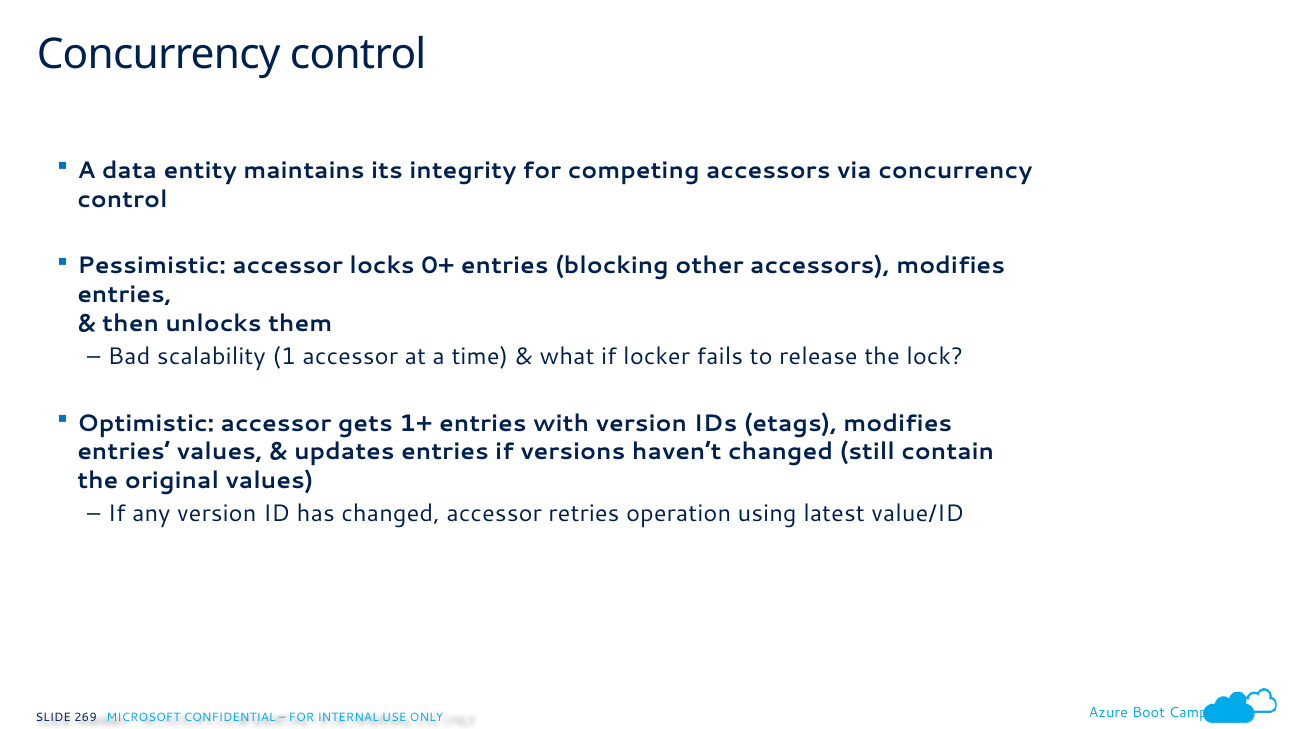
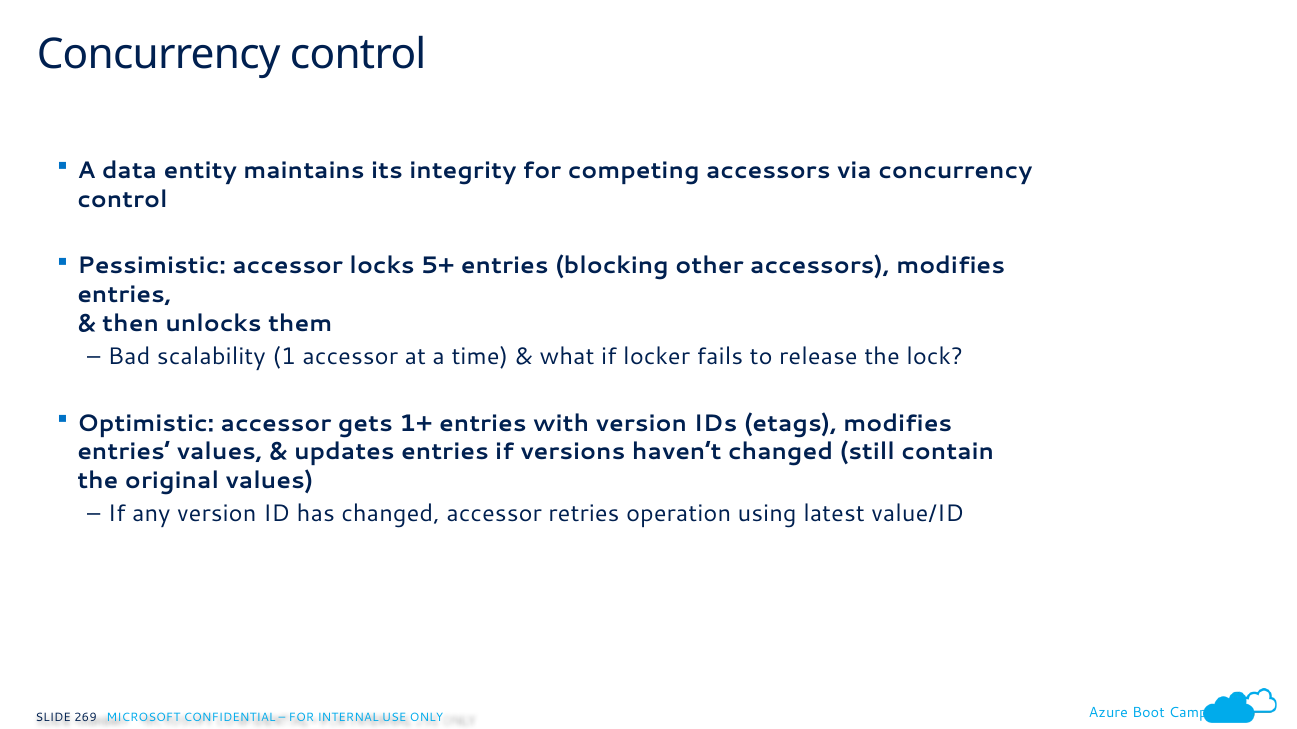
0+: 0+ -> 5+ (438, 266)
